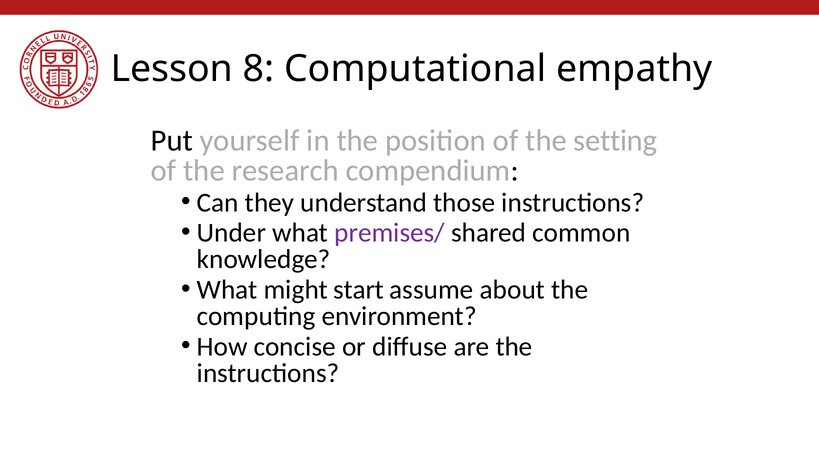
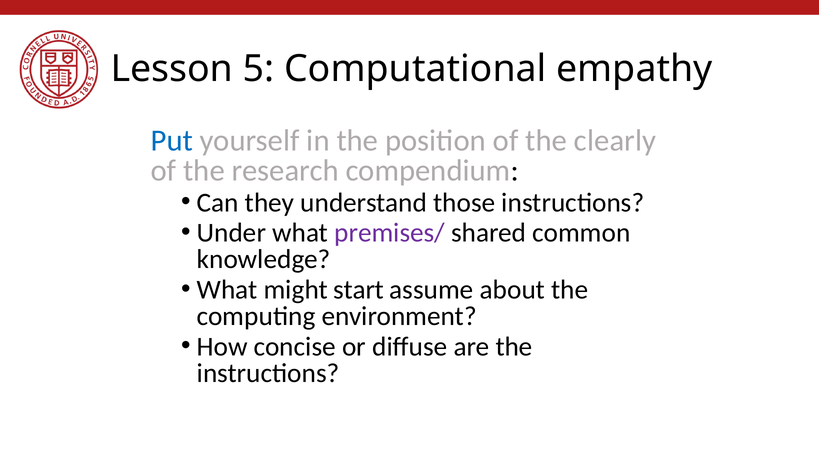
8: 8 -> 5 (259, 69)
Put colour: black -> blue (172, 141)
setting: setting -> clearly (615, 141)
